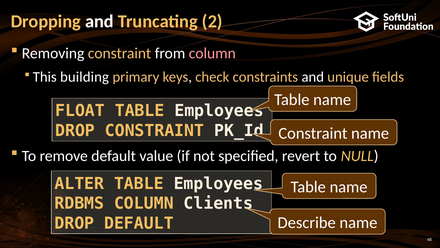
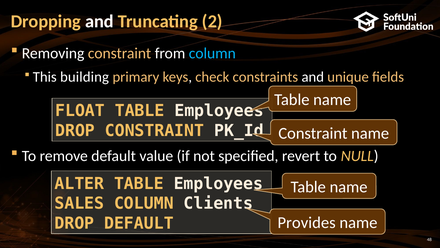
column colour: pink -> light blue (212, 53)
RDBMS: RDBMS -> SALES (79, 203)
Describe: Describe -> Provides (307, 222)
